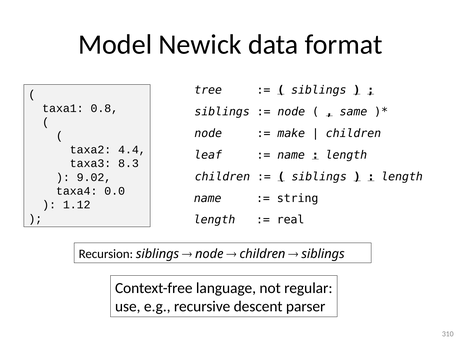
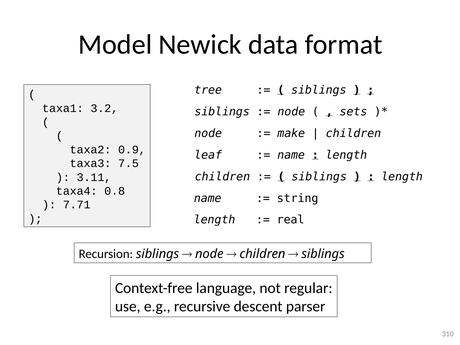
0.8: 0.8 -> 3.2 (104, 108)
same: same -> sets (353, 112)
4.4: 4.4 -> 0.9 (132, 150)
8.3: 8.3 -> 7.5 (128, 163)
9.02: 9.02 -> 3.11 (94, 177)
0.0: 0.0 -> 0.8 (115, 191)
1.12: 1.12 -> 7.71 (77, 205)
